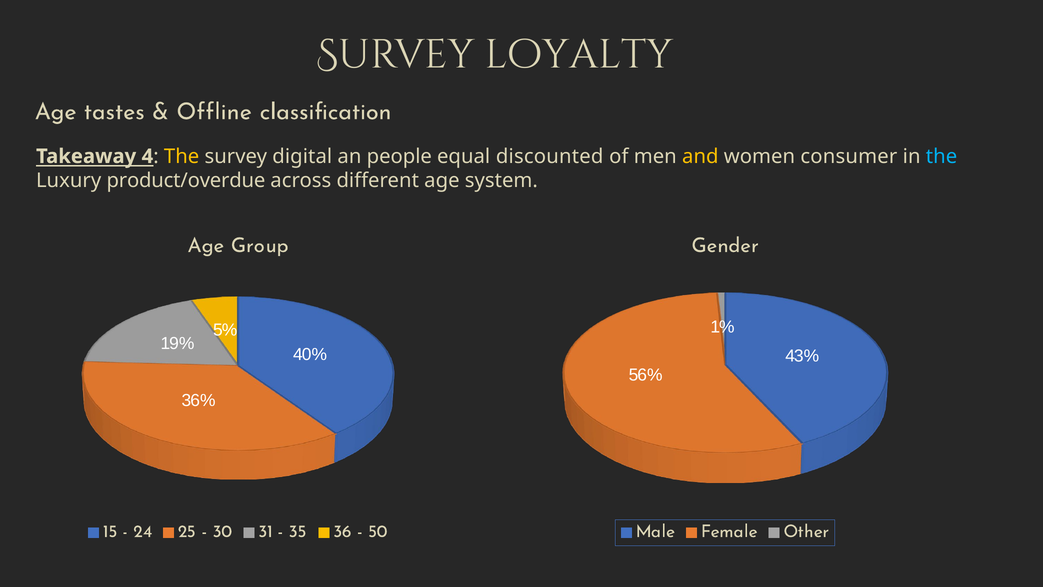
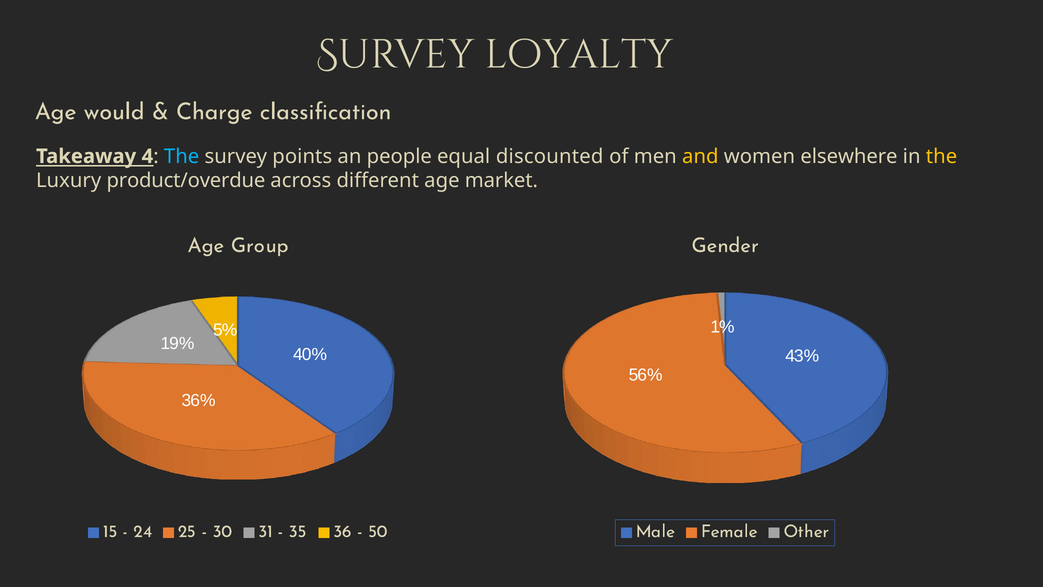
tastes: tastes -> would (114, 112)
Offline: Offline -> Charge (214, 112)
The colour: yellow -> light blue (182, 156)
digital: digital -> points (302, 156)
consumer: consumer -> elsewhere (849, 156)
the colour: light blue -> yellow (942, 156)
system: system -> market (501, 181)
